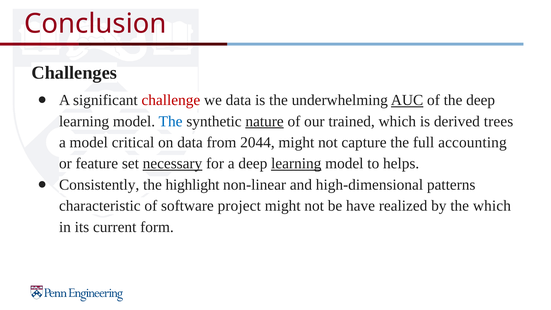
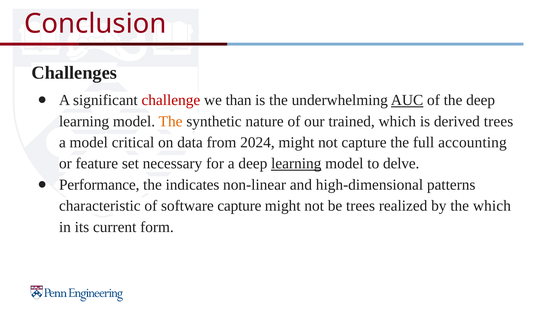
we data: data -> than (239, 100)
The colour: blue -> orange (171, 121)
nature underline: present -> none (265, 121)
2044: 2044 -> 2024 (257, 142)
necessary underline: present -> none (172, 164)
helps: helps -> delve (401, 164)
Consistently: Consistently -> Performance (99, 185)
highlight: highlight -> indicates (192, 185)
software project: project -> capture (239, 206)
be have: have -> trees (361, 206)
